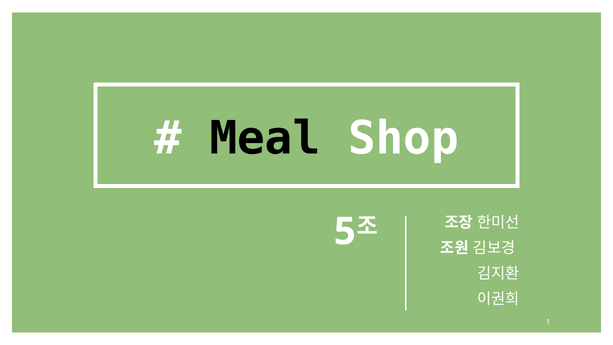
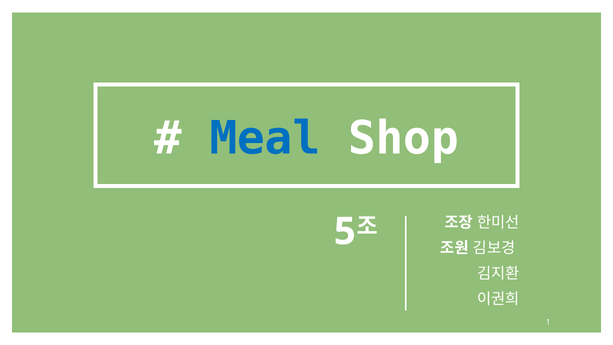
Meal colour: black -> blue (265, 138)
